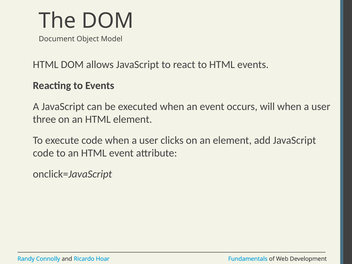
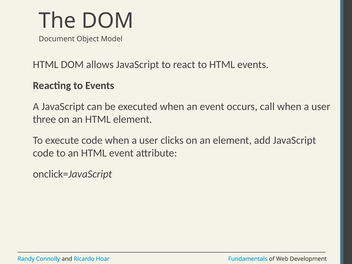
will: will -> call (267, 106)
